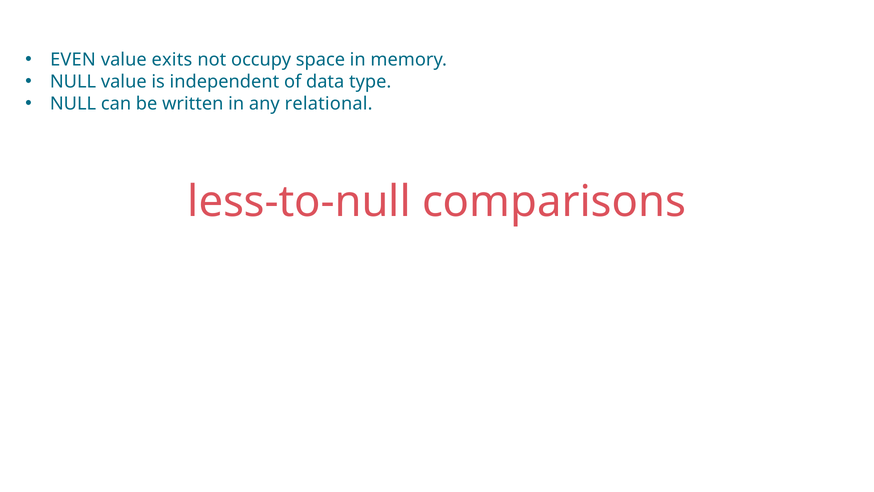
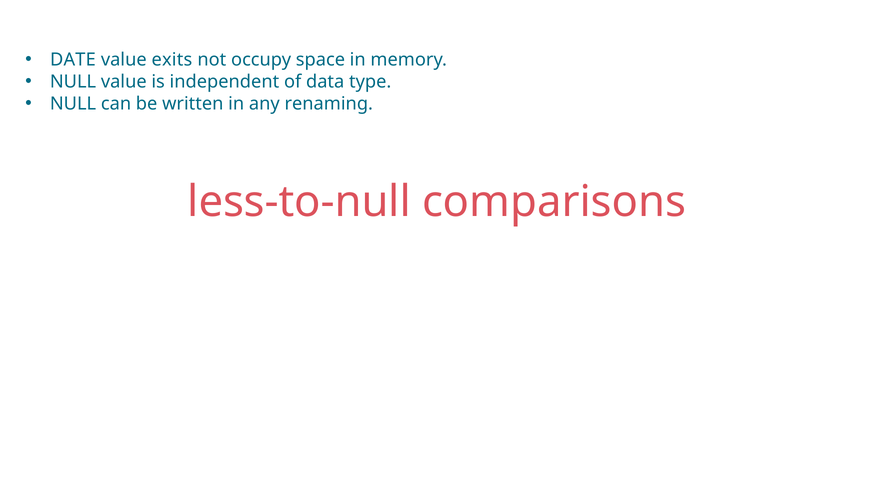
EVEN: EVEN -> DATE (73, 60)
relational: relational -> renaming (329, 104)
